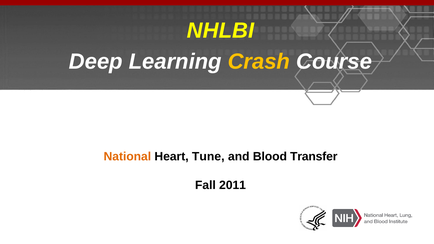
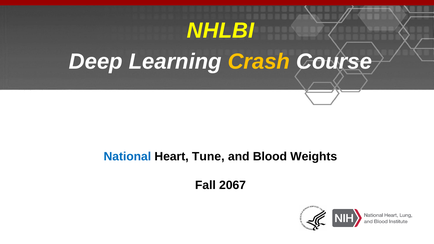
National colour: orange -> blue (127, 156)
Transfer: Transfer -> Weights (314, 156)
2011: 2011 -> 2067 (233, 185)
